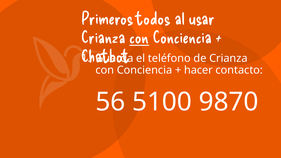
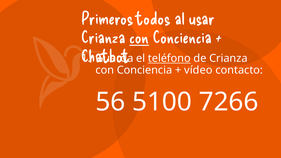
teléfono underline: none -> present (169, 58)
hacer: hacer -> vídeo (198, 70)
9870: 9870 -> 7266 (229, 102)
